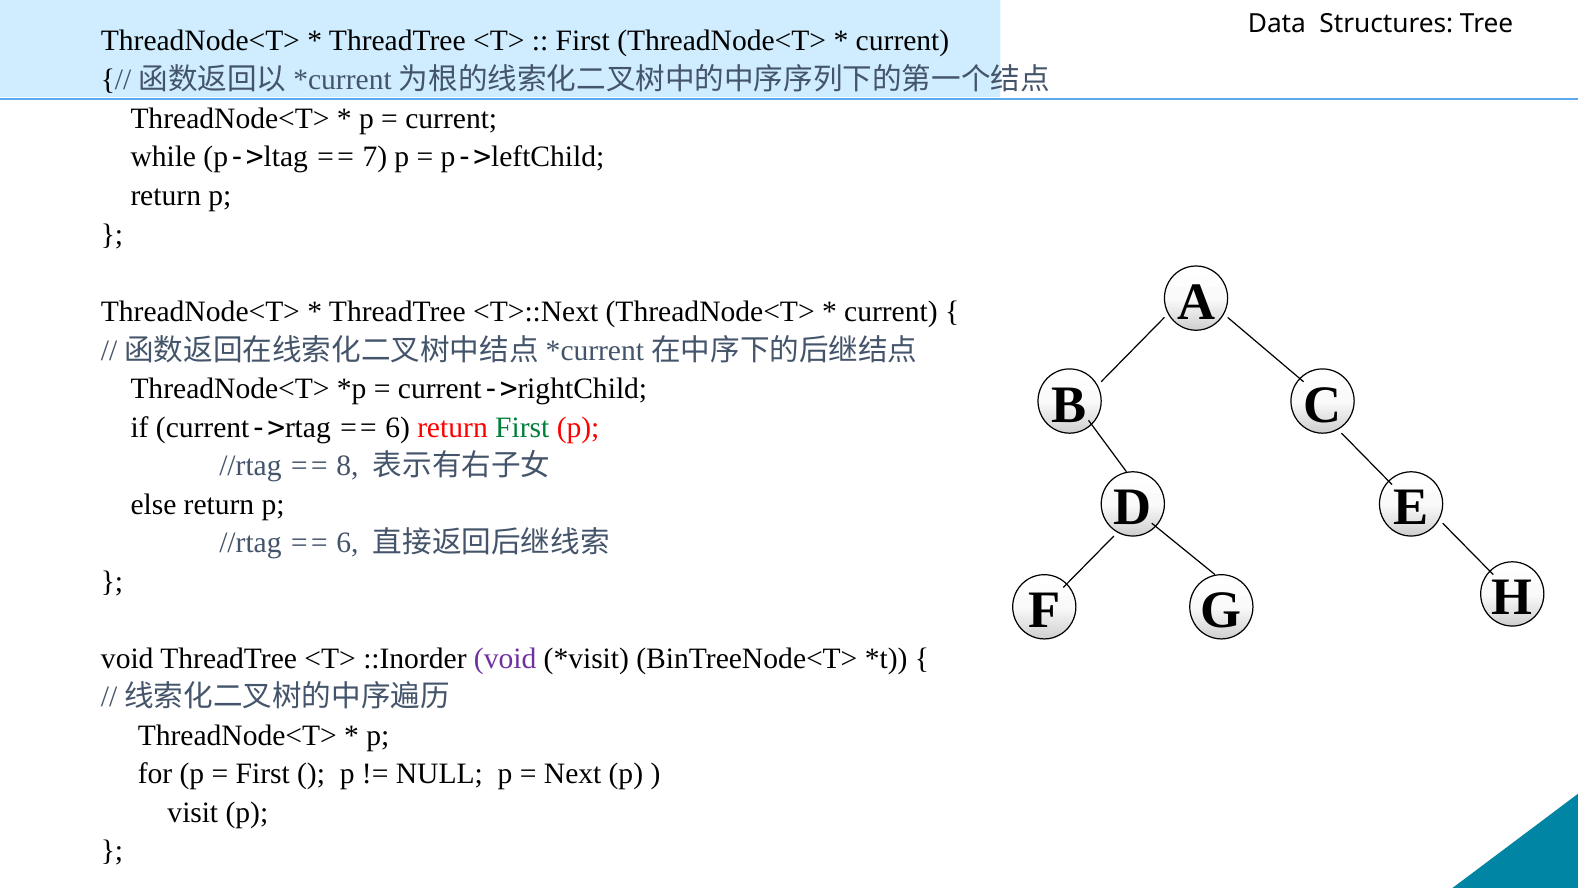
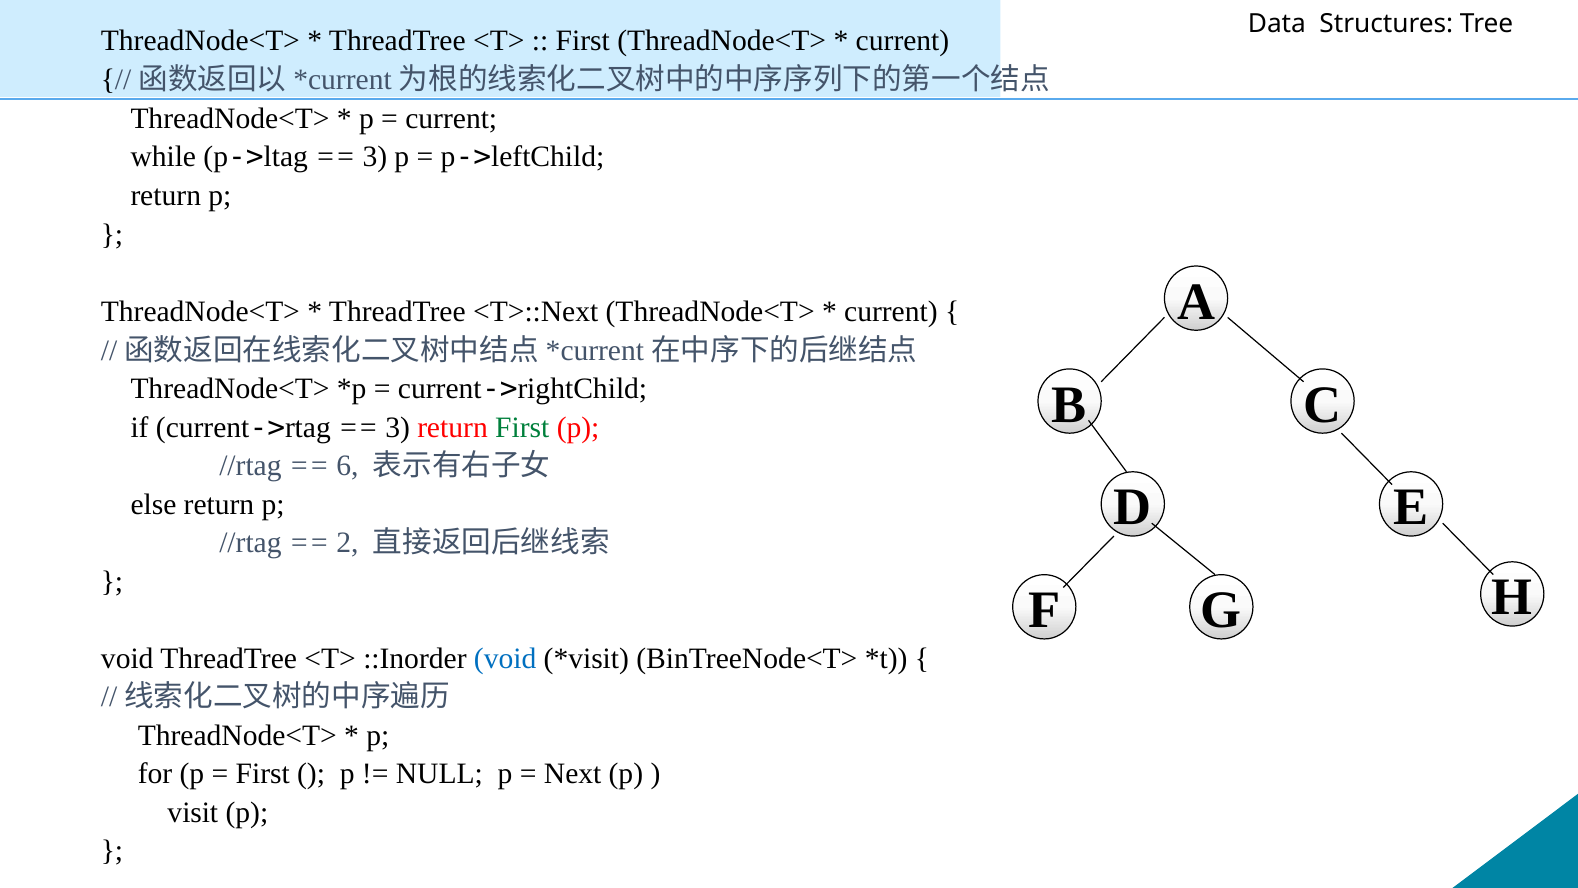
7: 7 -> 3 (375, 157)
6: 6 -> 3 (398, 427)
8: 8 -> 6 (347, 466)
6: 6 -> 2 (347, 543)
void colour: purple -> blue (505, 658)
